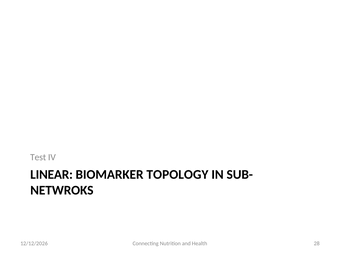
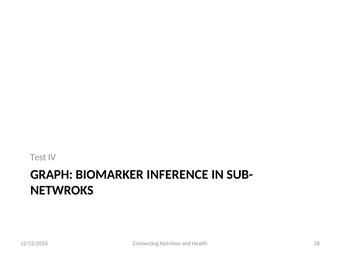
LINEAR: LINEAR -> GRAPH (51, 174)
TOPOLOGY: TOPOLOGY -> INFERENCE (177, 174)
